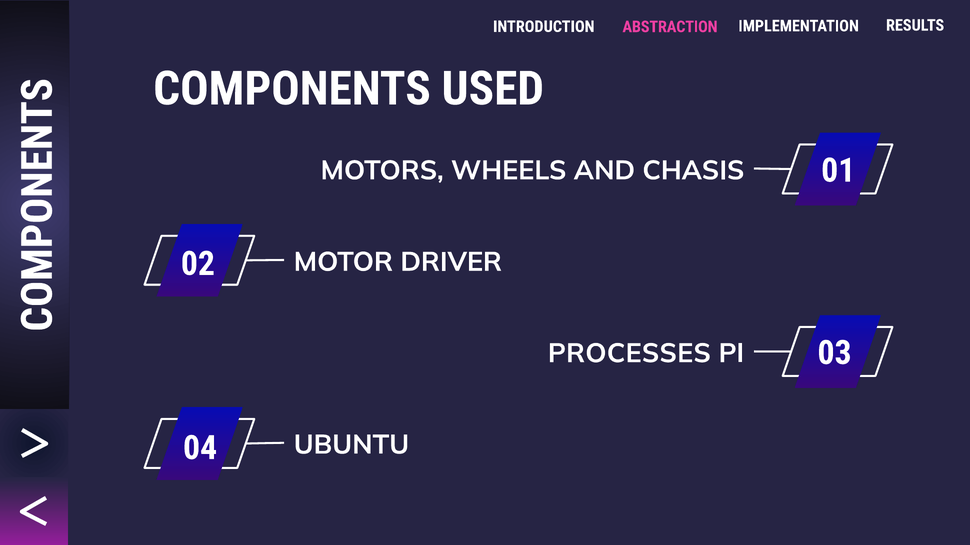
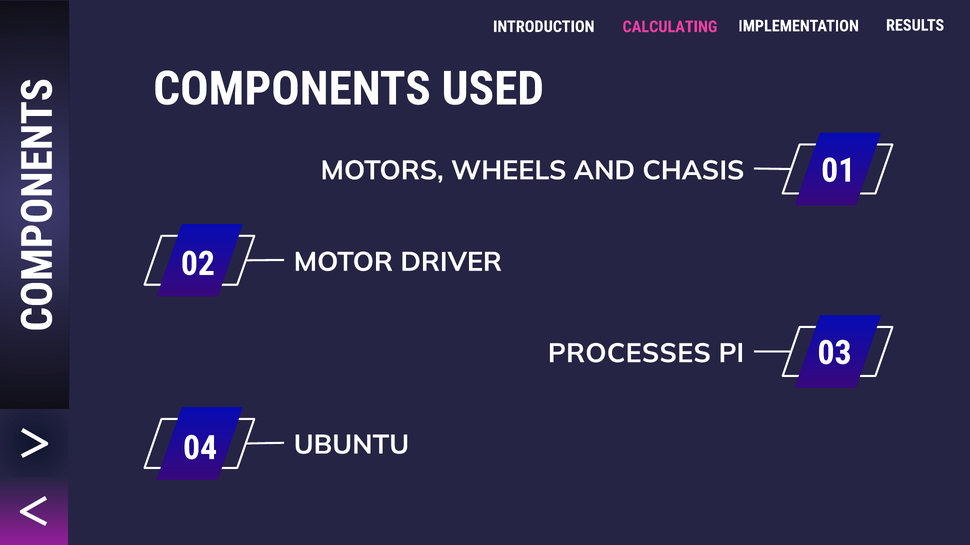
ABSTRACTION: ABSTRACTION -> CALCULATING (670, 27)
